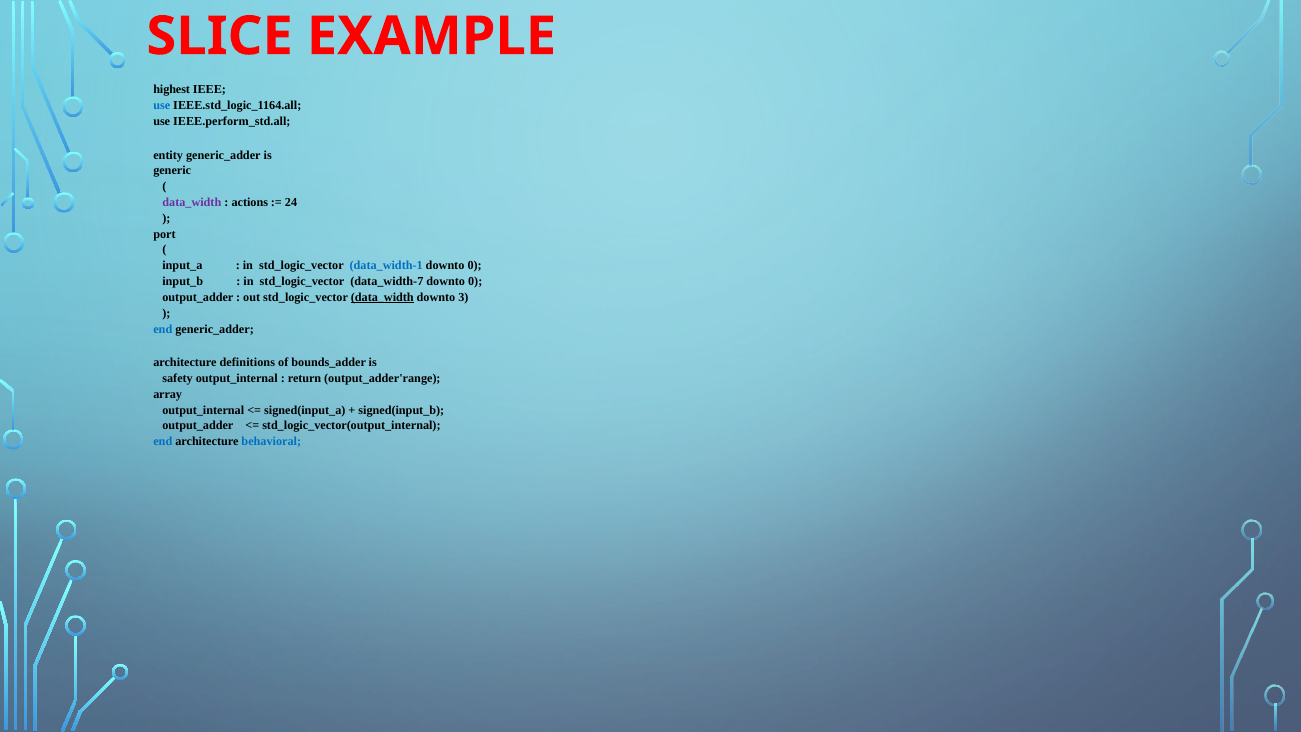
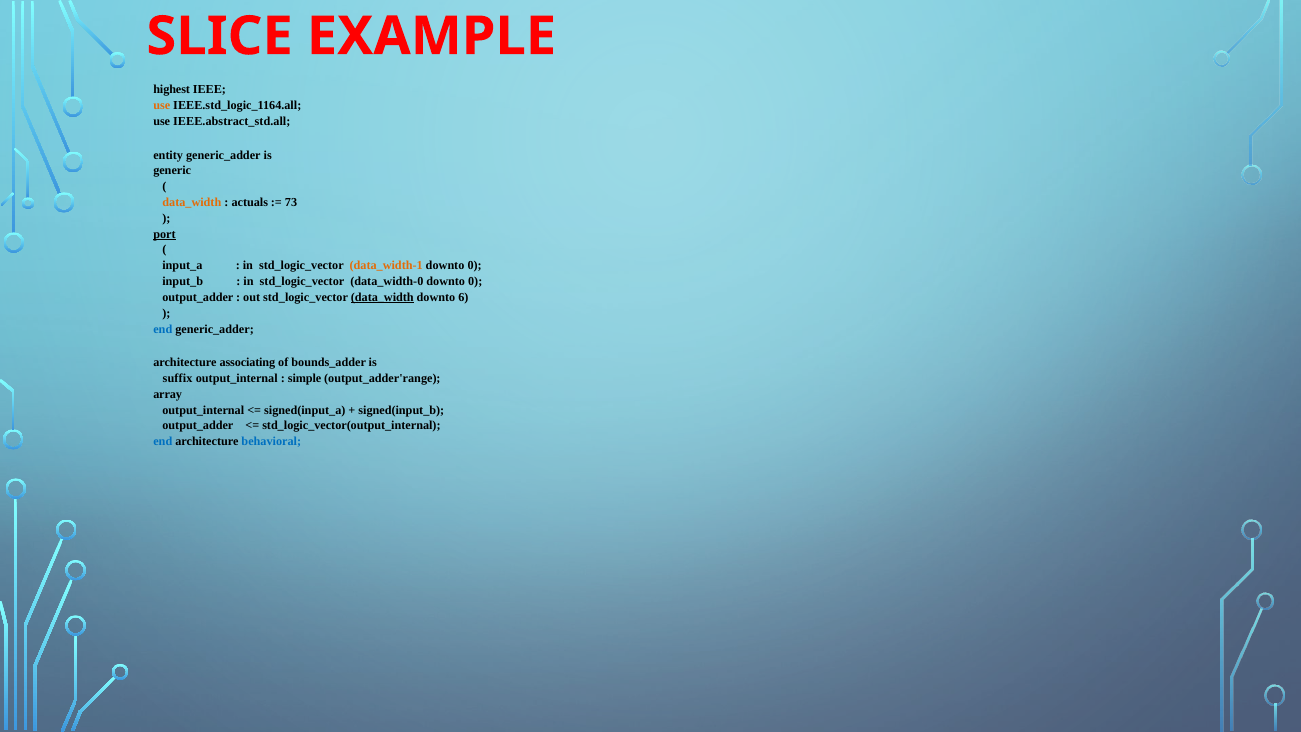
use colour: blue -> orange (162, 106)
IEEE.perform_std.all: IEEE.perform_std.all -> IEEE.abstract_std.all (232, 122)
data_width colour: purple -> orange (192, 202)
actions: actions -> actuals (250, 202)
24: 24 -> 73 (291, 202)
port underline: none -> present (164, 234)
data_width-1 colour: blue -> orange (386, 266)
data_width-7: data_width-7 -> data_width-0 (387, 282)
3: 3 -> 6 (463, 297)
definitions: definitions -> associating (247, 362)
safety: safety -> suffix (178, 378)
return: return -> simple (305, 378)
